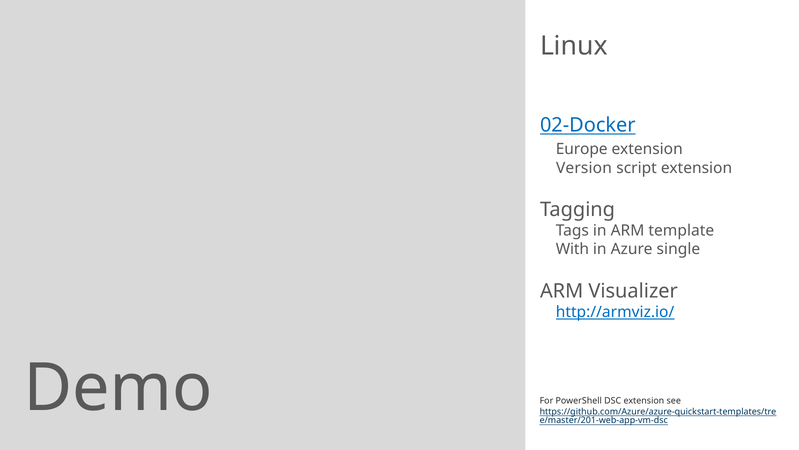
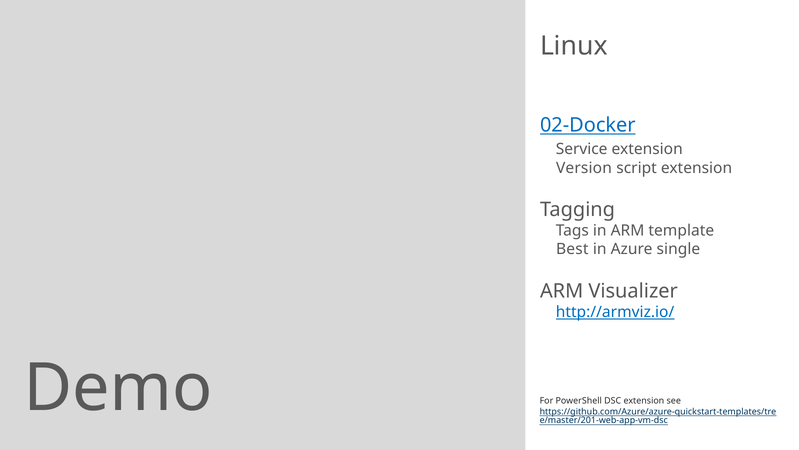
Europe: Europe -> Service (582, 149)
With: With -> Best (572, 249)
